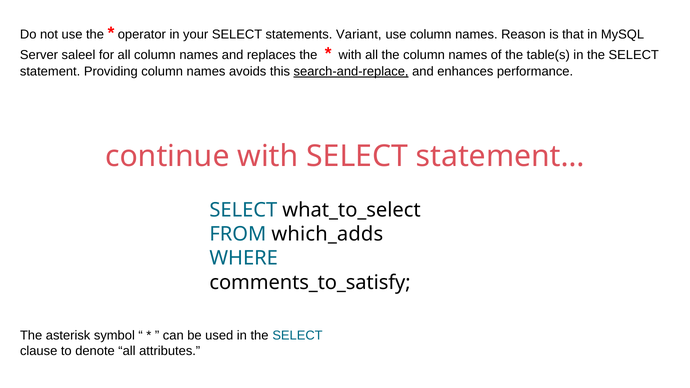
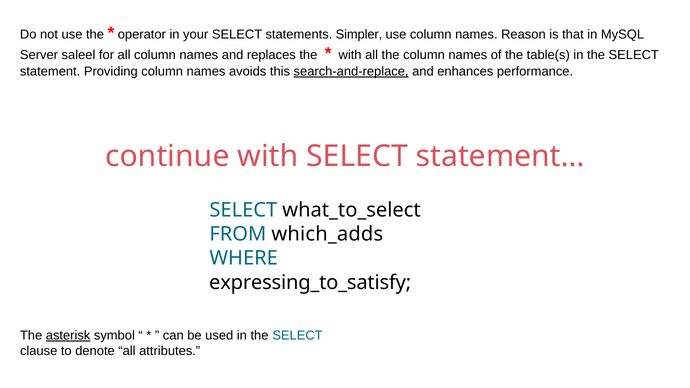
Variant: Variant -> Simpler (359, 34)
comments_to_satisfy: comments_to_satisfy -> expressing_to_satisfy (310, 283)
asterisk underline: none -> present (68, 336)
